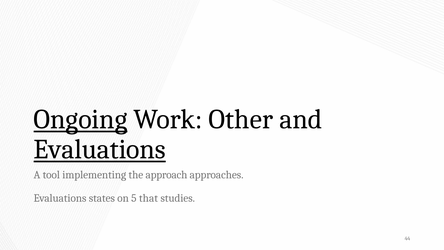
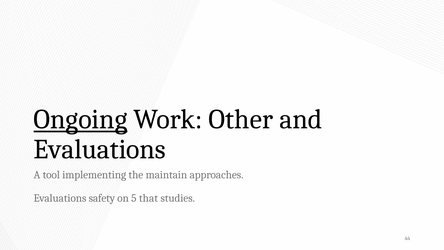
Evaluations underline: present -> none (100, 149)
approach: approach -> maintain (166, 175)
states: states -> safety (102, 198)
